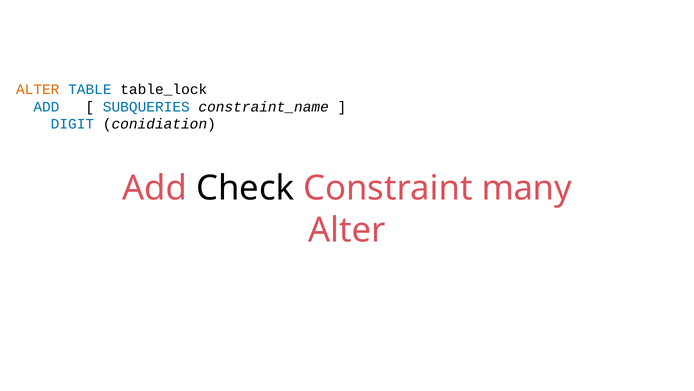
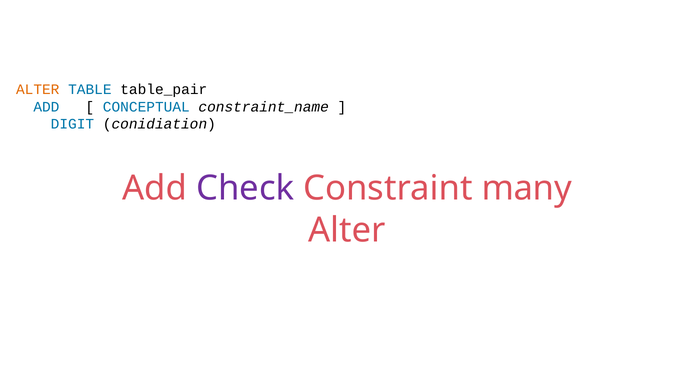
table_lock: table_lock -> table_pair (164, 89)
SUBQUERIES: SUBQUERIES -> CONCEPTUAL (146, 107)
Check colour: black -> purple (245, 188)
